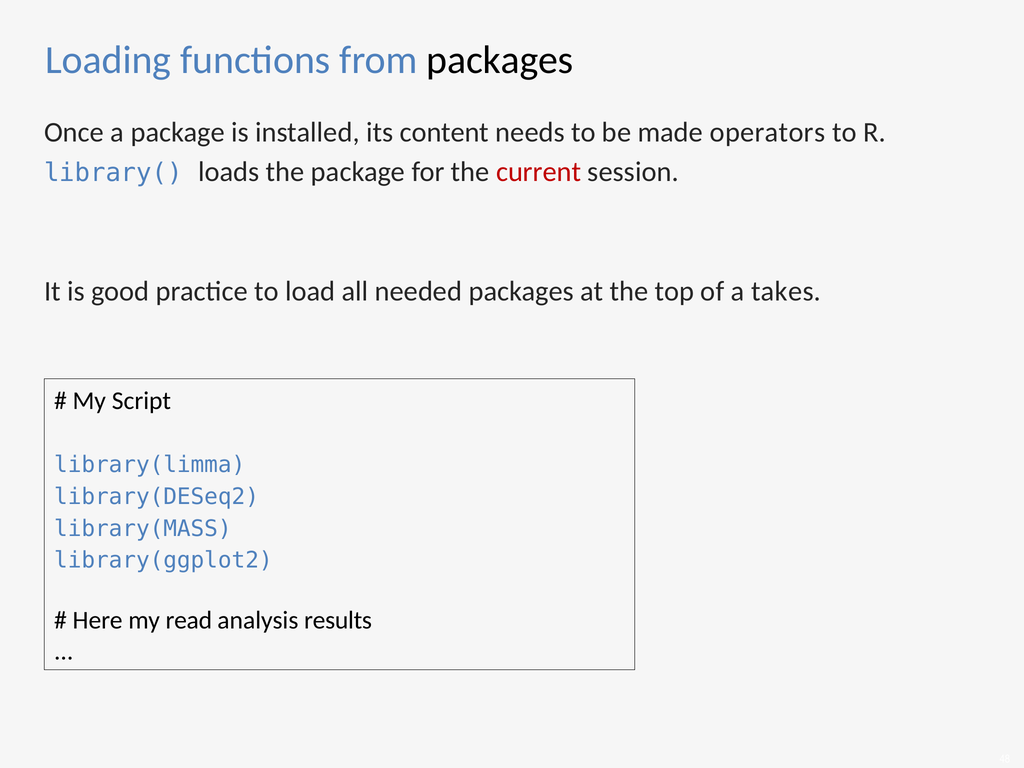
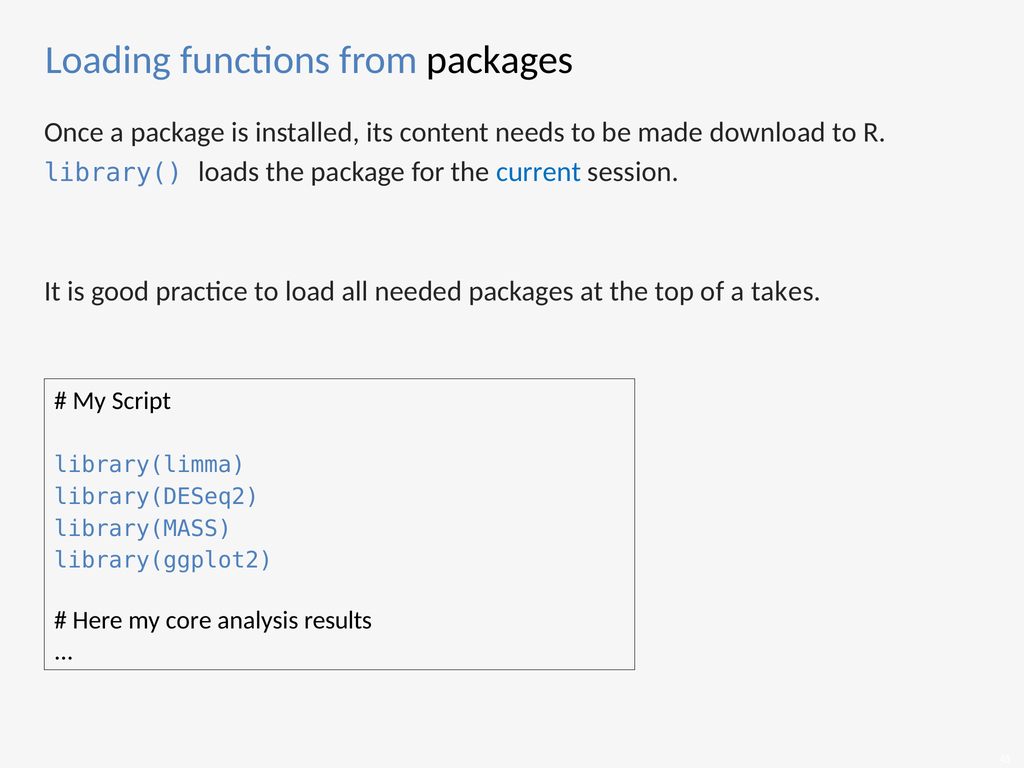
operators: operators -> download (768, 132)
current colour: red -> blue (539, 172)
read: read -> core (189, 620)
